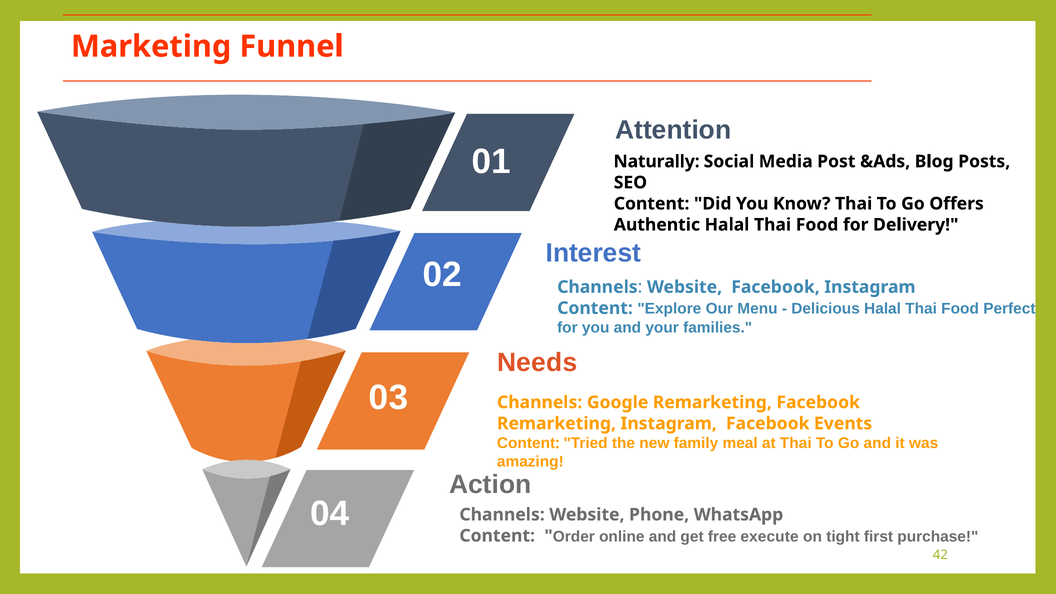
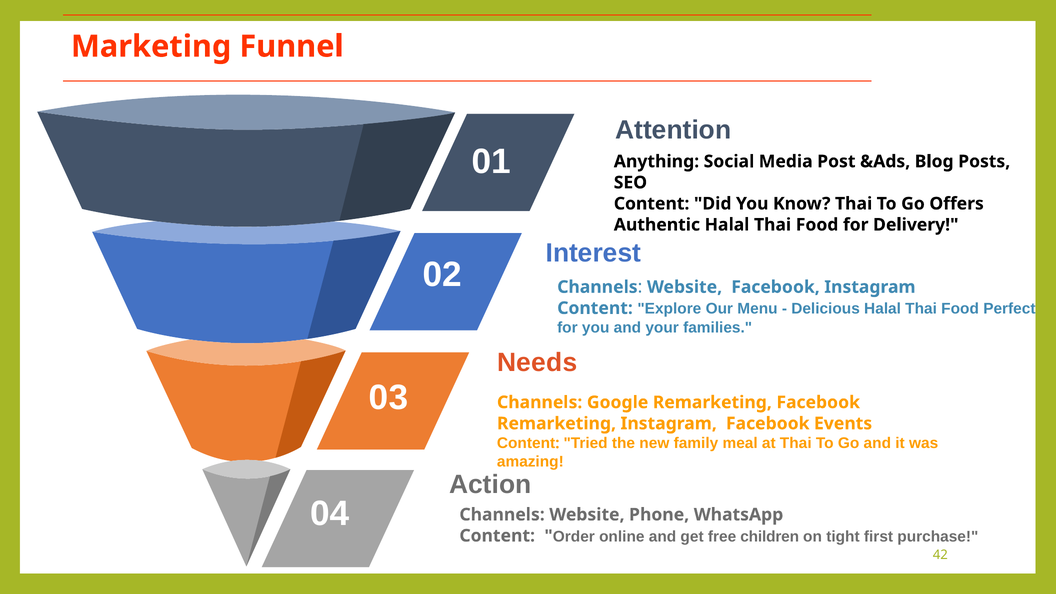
Naturally: Naturally -> Anything (656, 161)
execute: execute -> children (770, 536)
